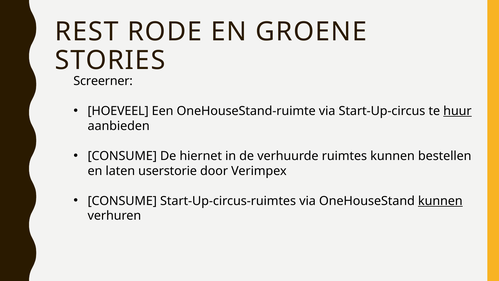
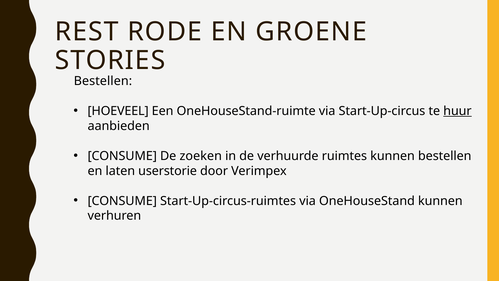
Screerner: Screerner -> Bestellen (103, 81)
hiernet: hiernet -> zoeken (201, 156)
kunnen underline: present -> none (440, 201)
